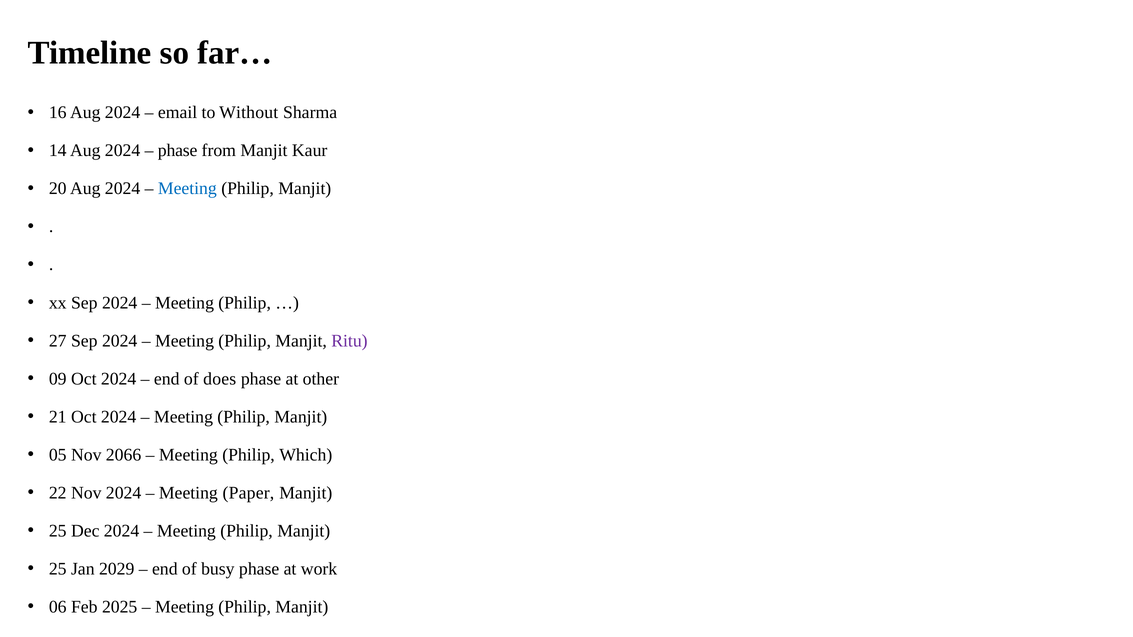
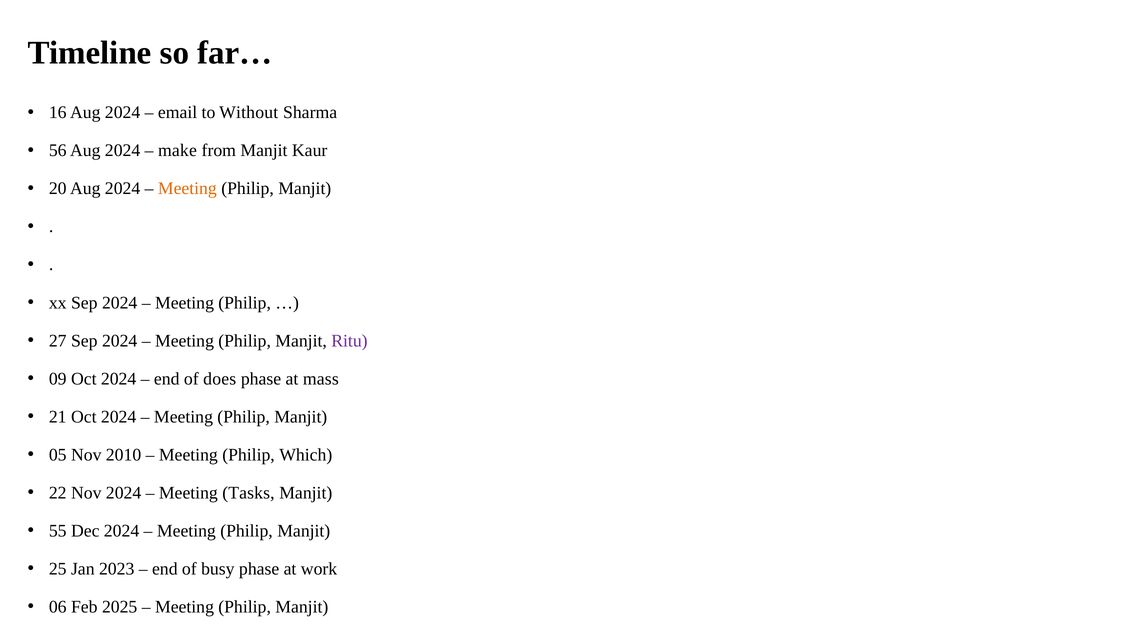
14: 14 -> 56 (58, 151)
phase: phase -> make (177, 151)
Meeting colour: blue -> orange (187, 189)
other: other -> mass (321, 379)
2066: 2066 -> 2010 (124, 455)
Paper: Paper -> Tasks (248, 493)
25: 25 -> 55 (58, 531)
2029: 2029 -> 2023 (117, 569)
